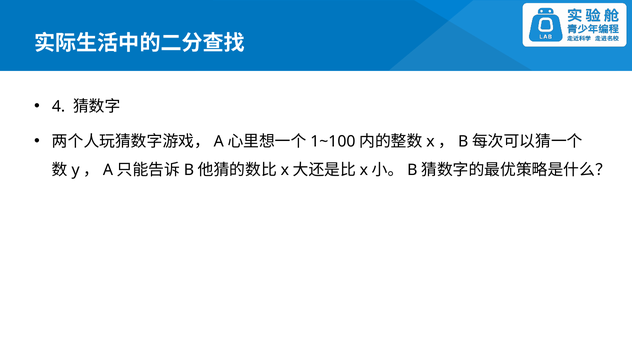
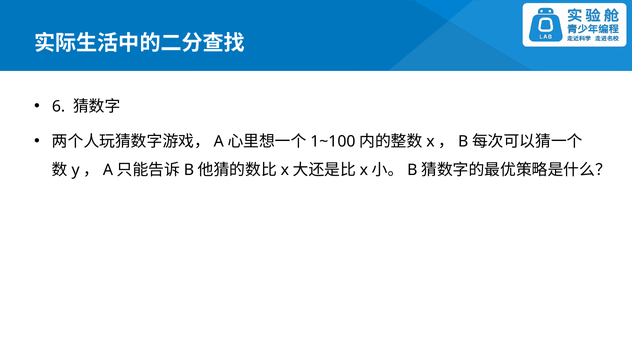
4: 4 -> 6 (59, 106)
